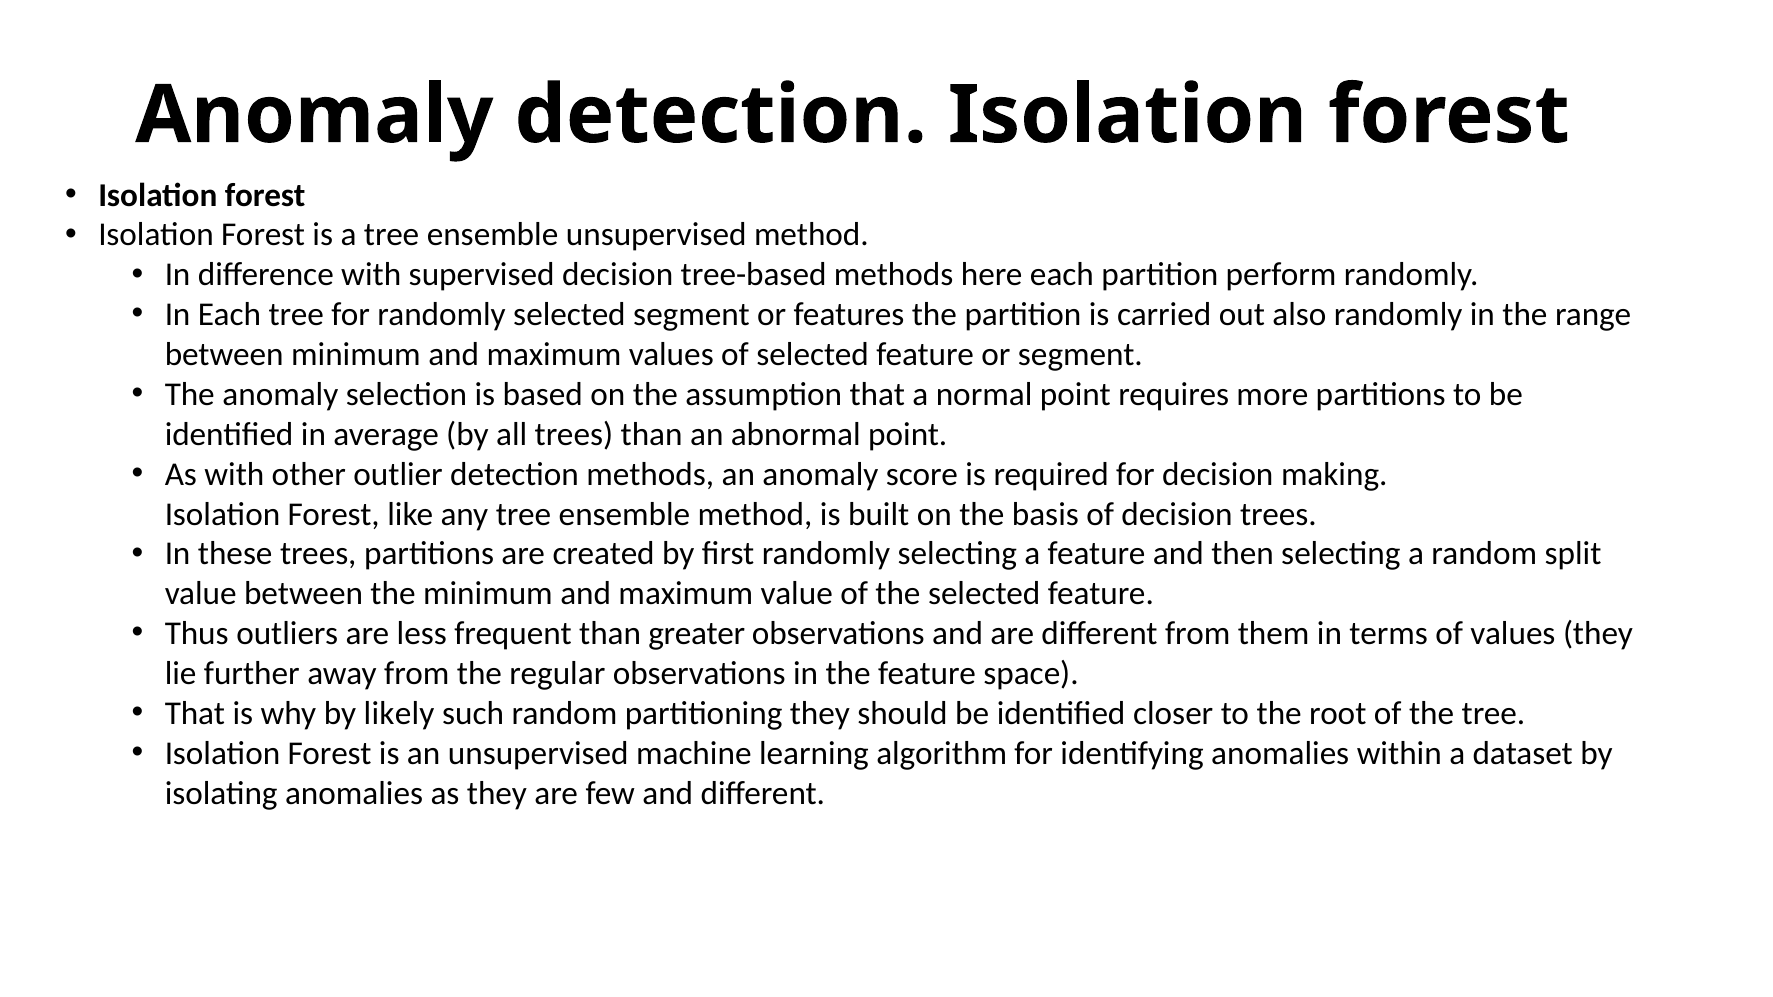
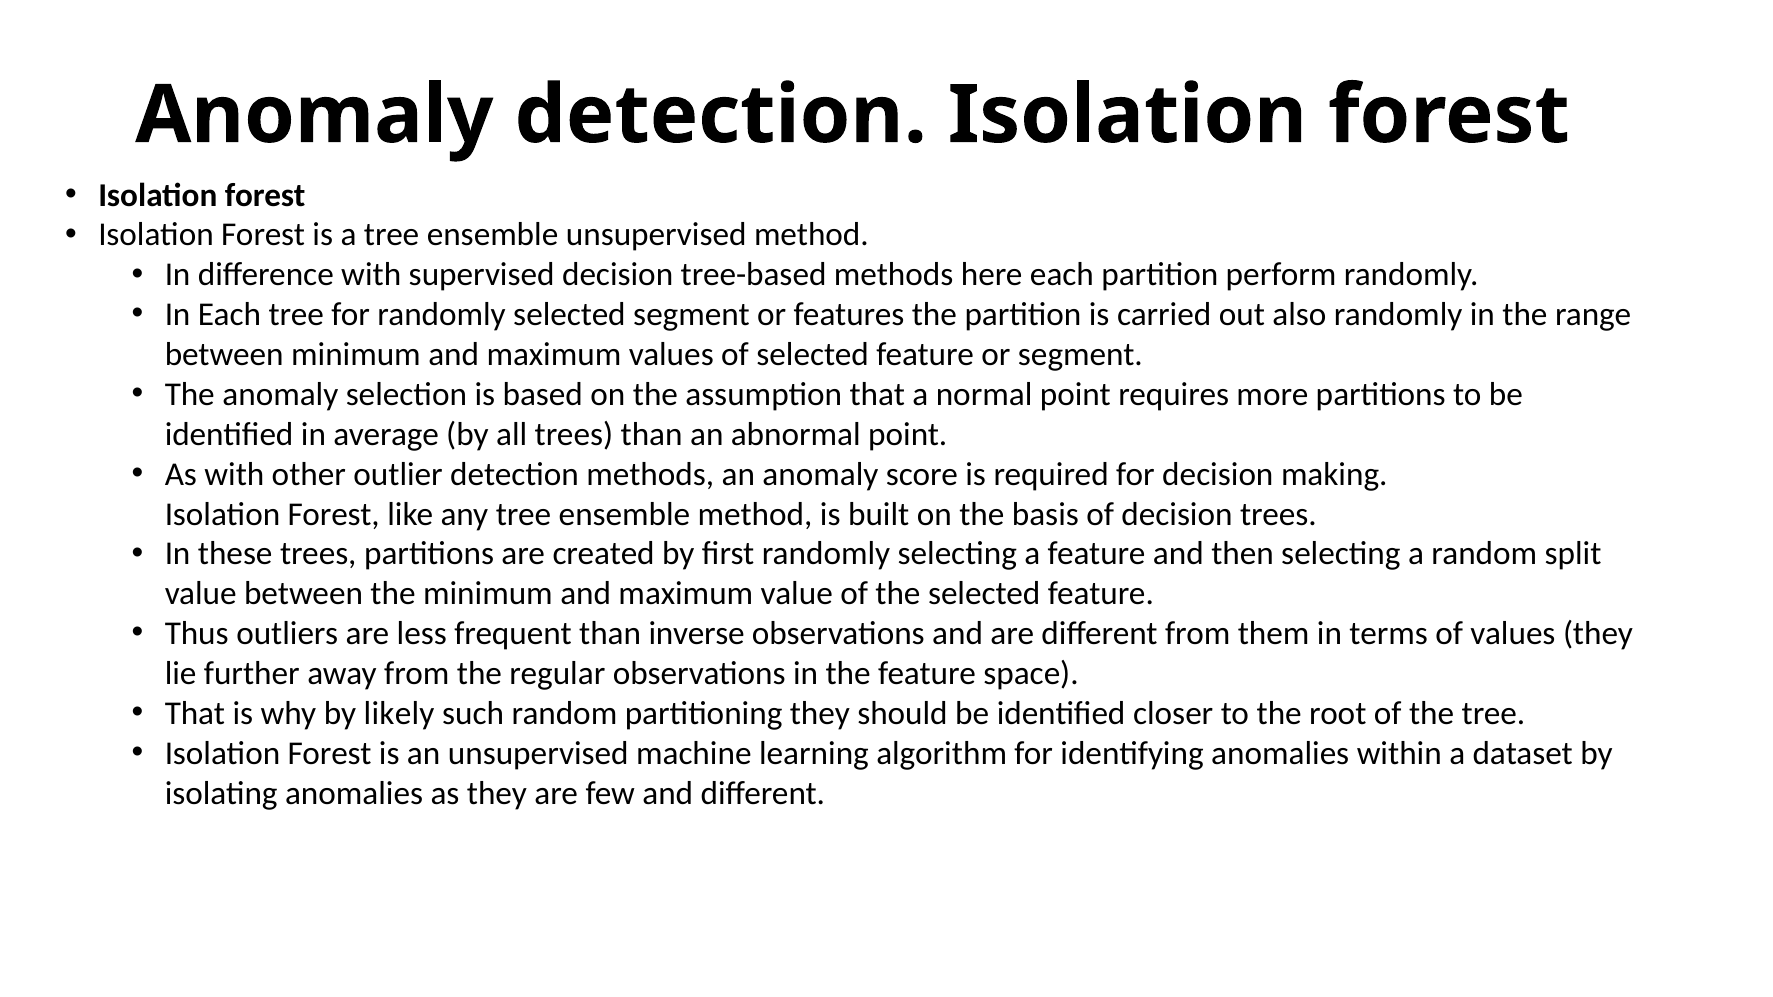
greater: greater -> inverse (697, 634)
